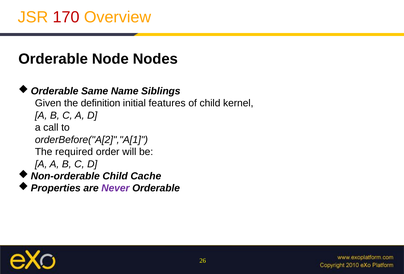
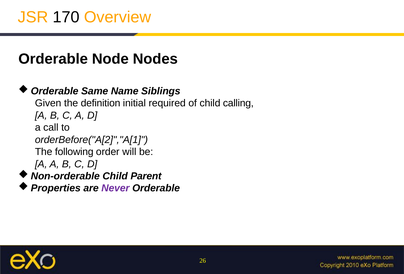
170 colour: red -> black (66, 17)
features: features -> required (167, 103)
kernel: kernel -> calling (238, 103)
required: required -> following (74, 152)
Cache: Cache -> Parent (146, 176)
